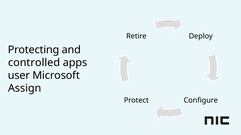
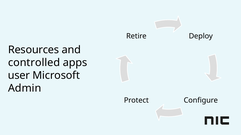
Protecting: Protecting -> Resources (34, 50)
Assign: Assign -> Admin (25, 89)
